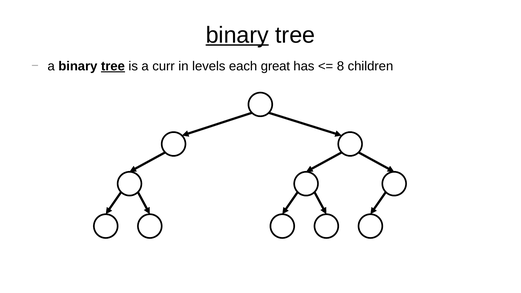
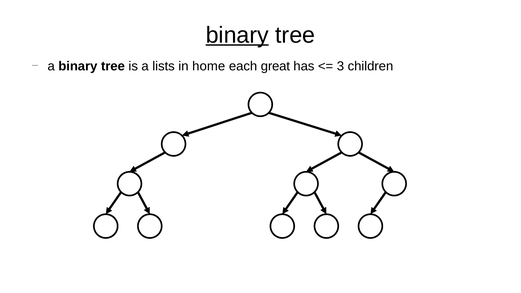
tree underline: present -> none (113, 66)
curr: curr -> lists (164, 66)
levels: levels -> home (209, 66)
8: 8 -> 3 (340, 66)
